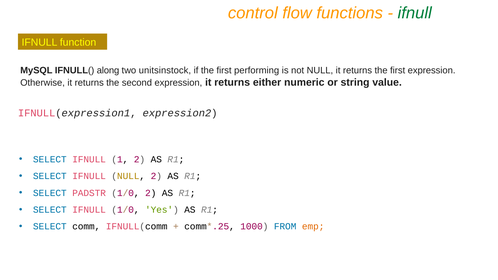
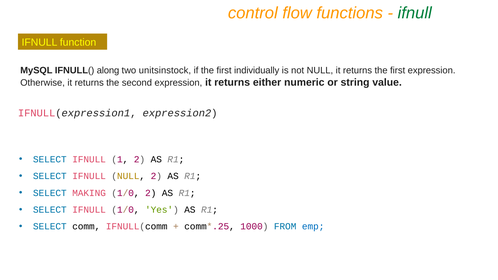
performing: performing -> individually (257, 71)
PADSTR: PADSTR -> MAKING (89, 193)
emp colour: orange -> blue (313, 227)
